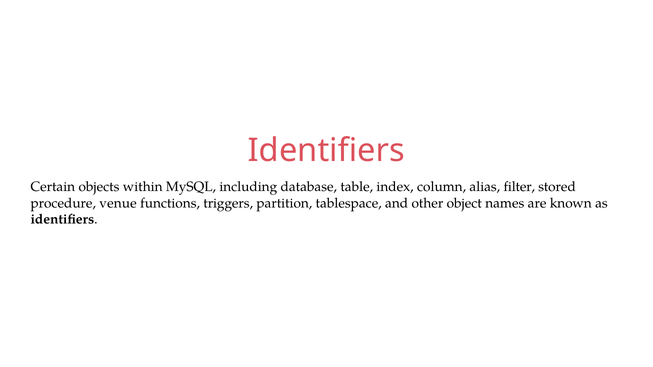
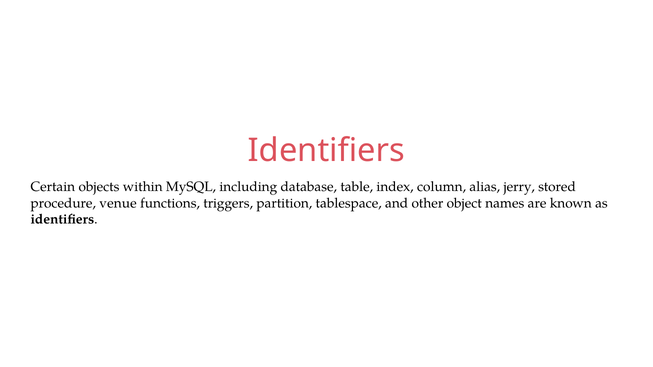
filter: filter -> jerry (519, 187)
